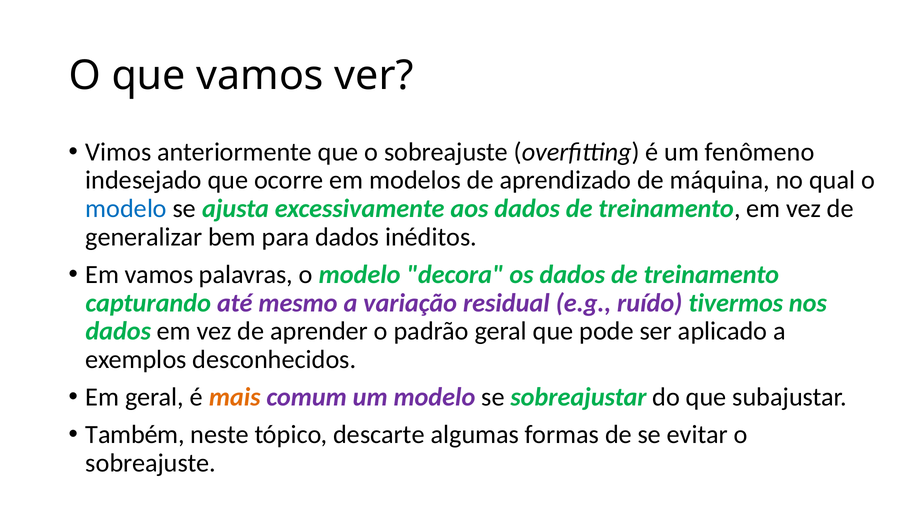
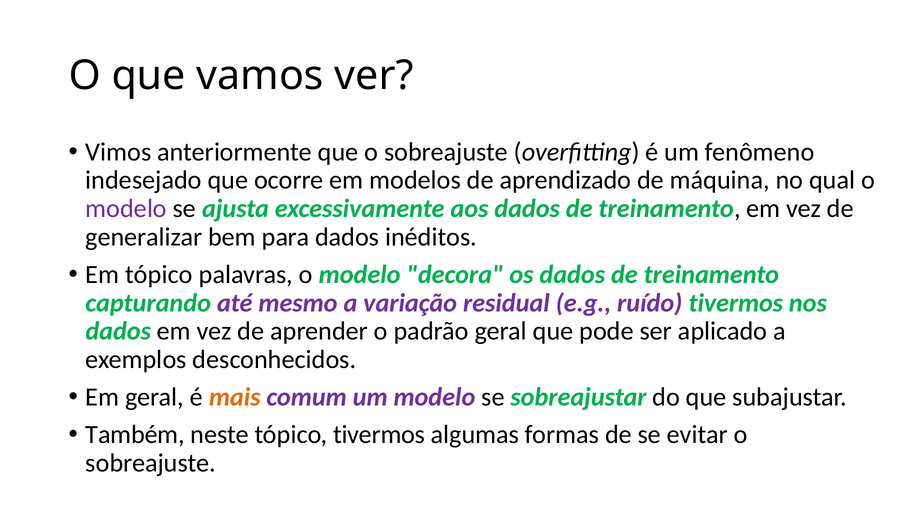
modelo colour: blue -> purple (126, 209)
Em vamos: vamos -> tópico (159, 275)
tópico descarte: descarte -> tivermos (379, 435)
